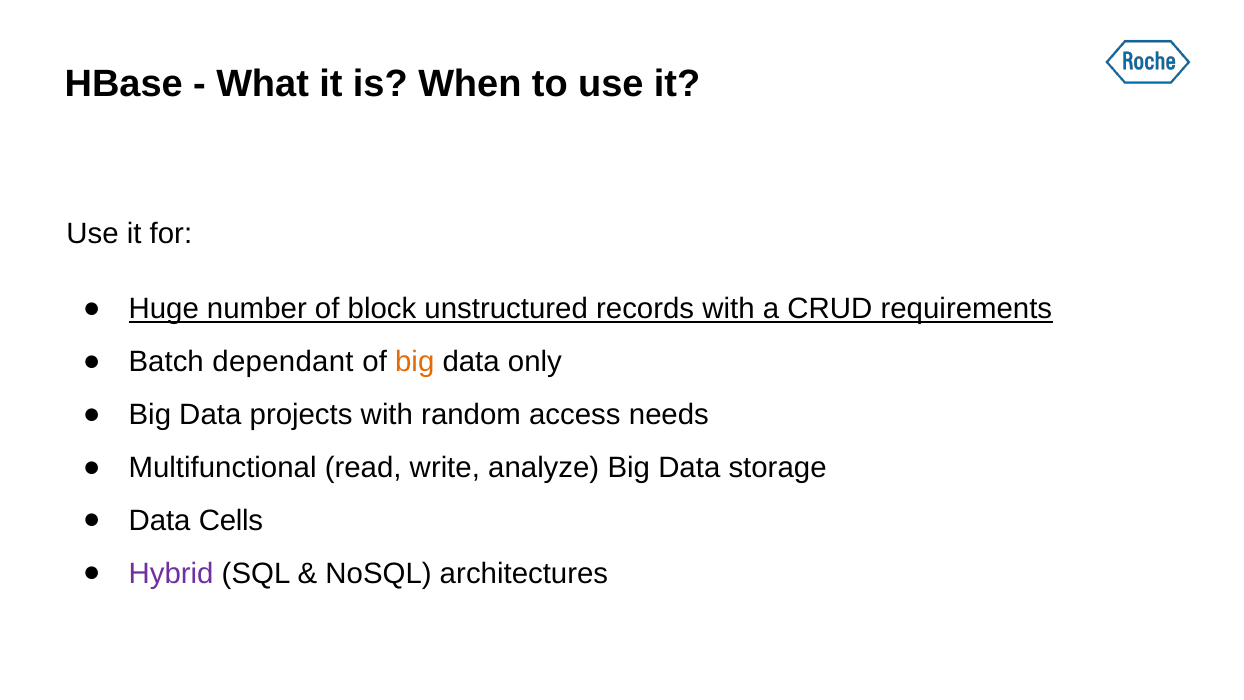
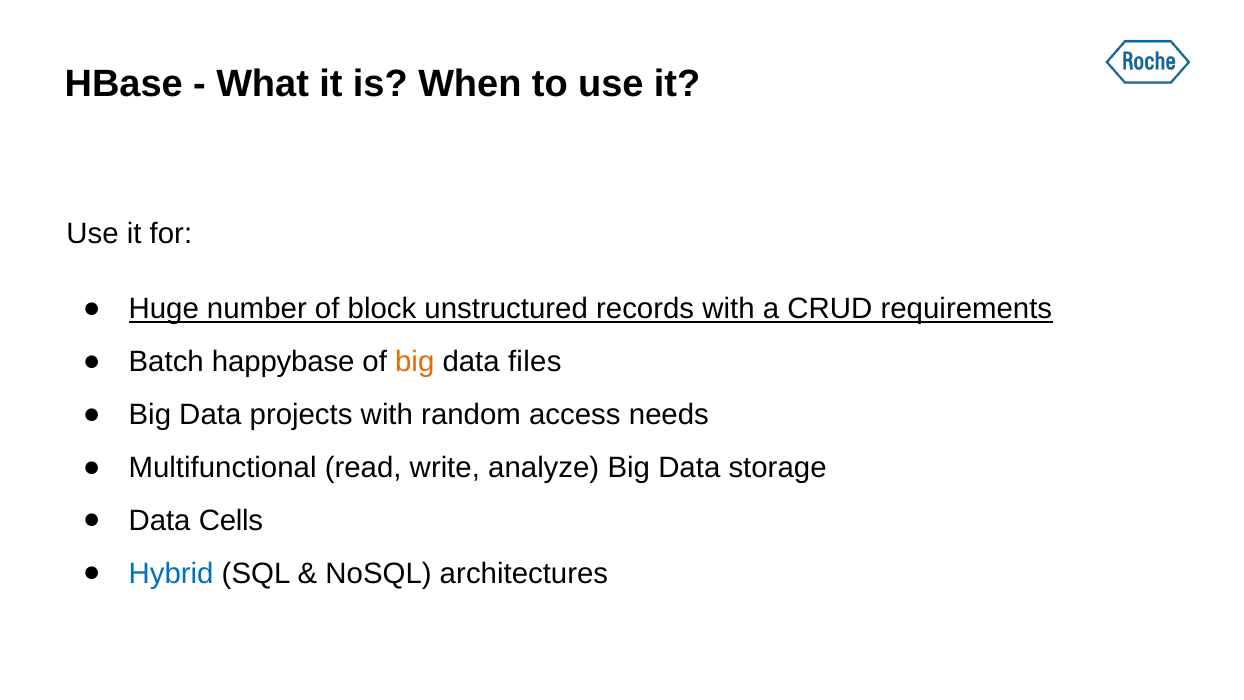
dependant: dependant -> happybase (283, 362)
only: only -> files (535, 362)
Hybrid colour: purple -> blue (171, 574)
